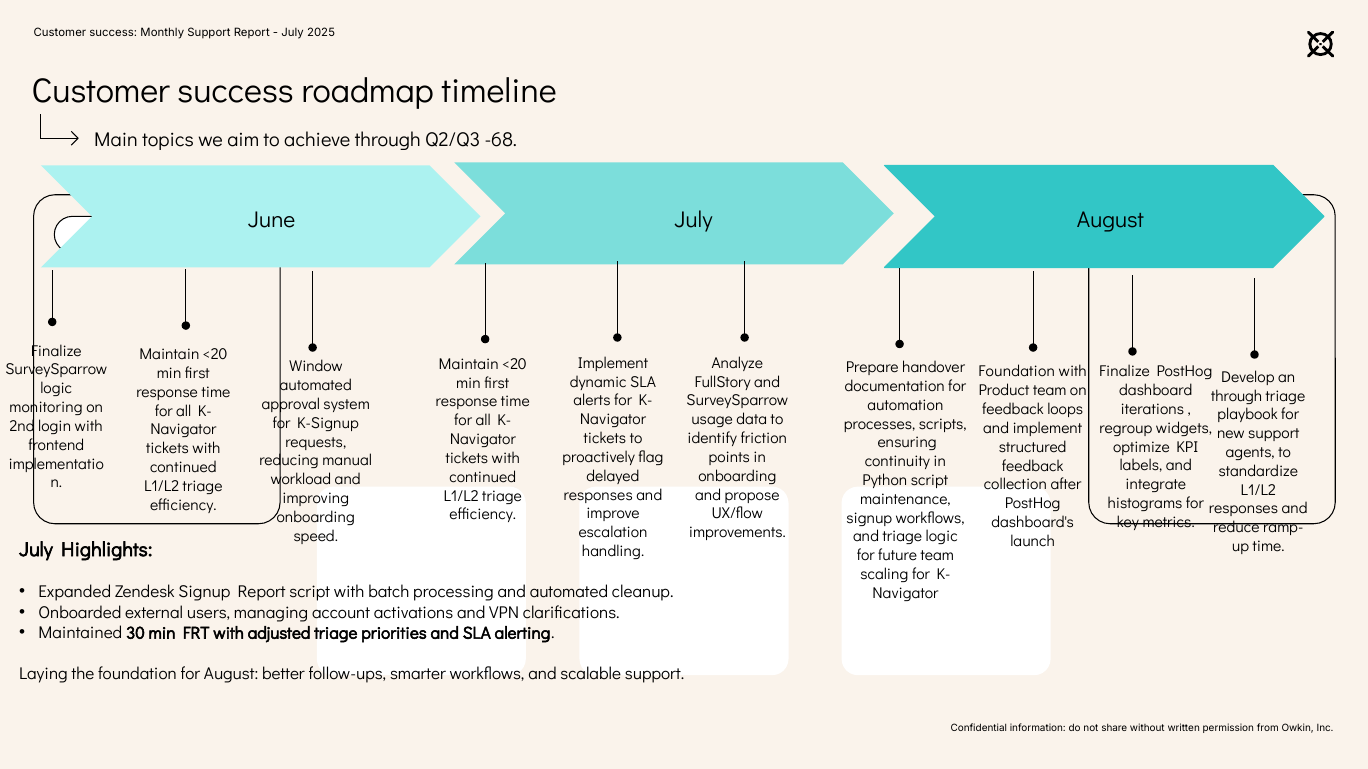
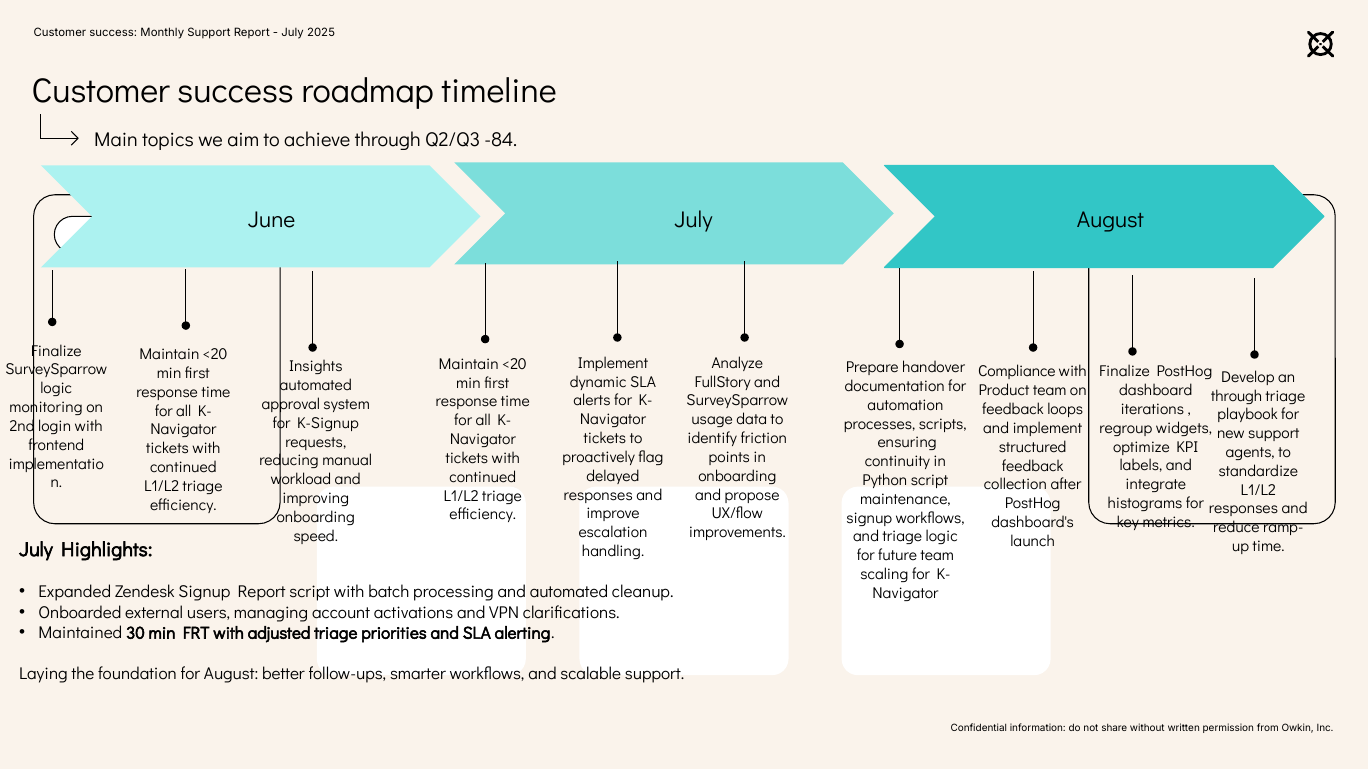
-68: -68 -> -84 (501, 140)
Window: Window -> Insights (316, 367)
Foundation: Foundation -> Compliance (1017, 372)
